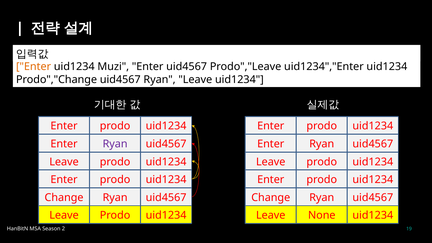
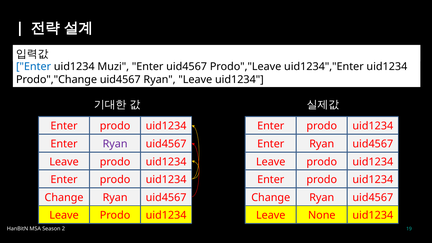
Enter colour: orange -> blue (34, 67)
